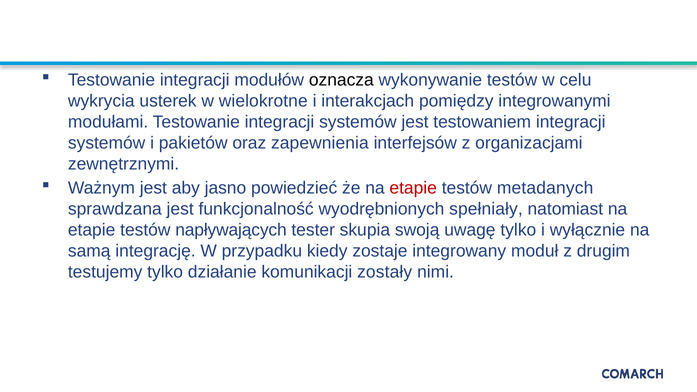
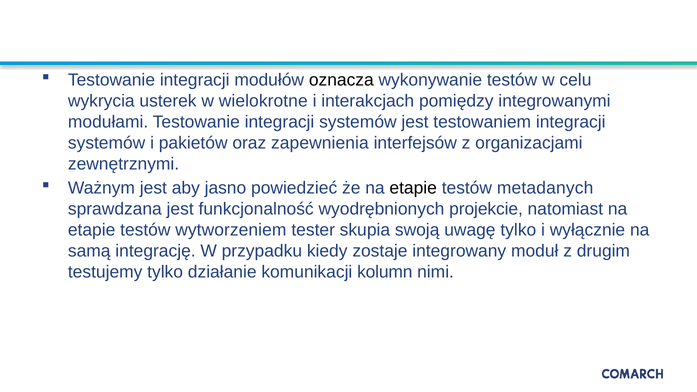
etapie colour: red -> black (413, 188)
spełniały: spełniały -> projekcie (486, 209)
napływających: napływających -> wytworzeniem (231, 230)
zostały: zostały -> kolumn (385, 272)
